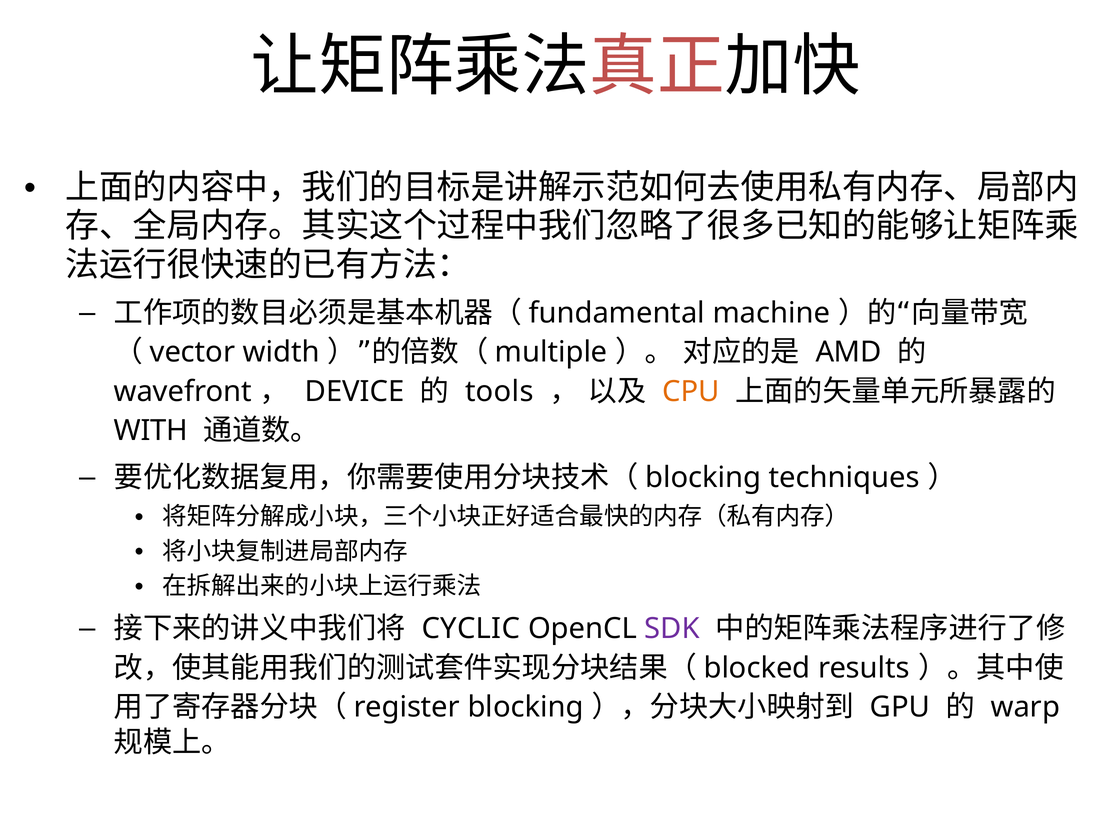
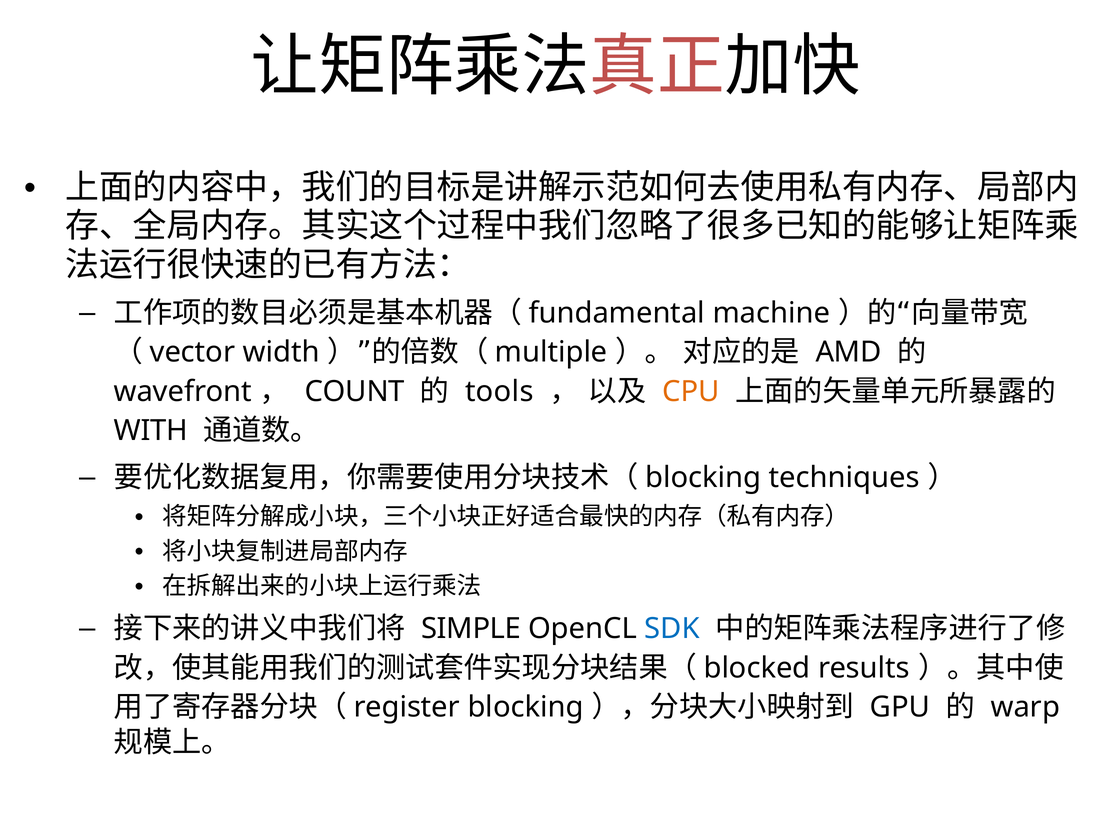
DEVICE: DEVICE -> COUNT (355, 392)
CYCLIC: CYCLIC -> SIMPLE (471, 629)
SDK colour: purple -> blue (672, 629)
